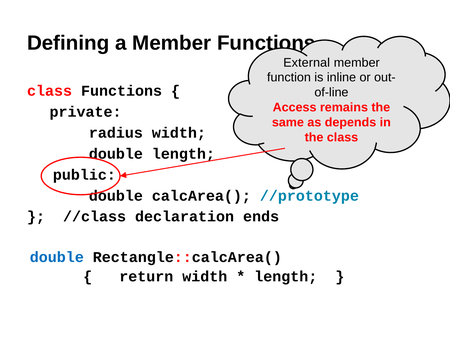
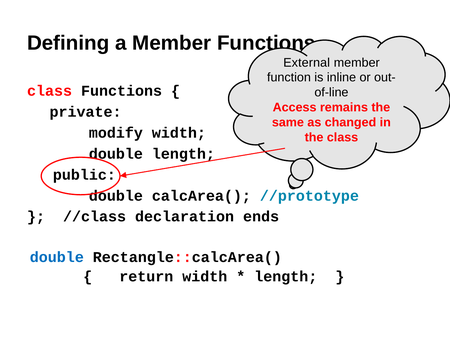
depends: depends -> changed (351, 123)
radius: radius -> modify (116, 133)
